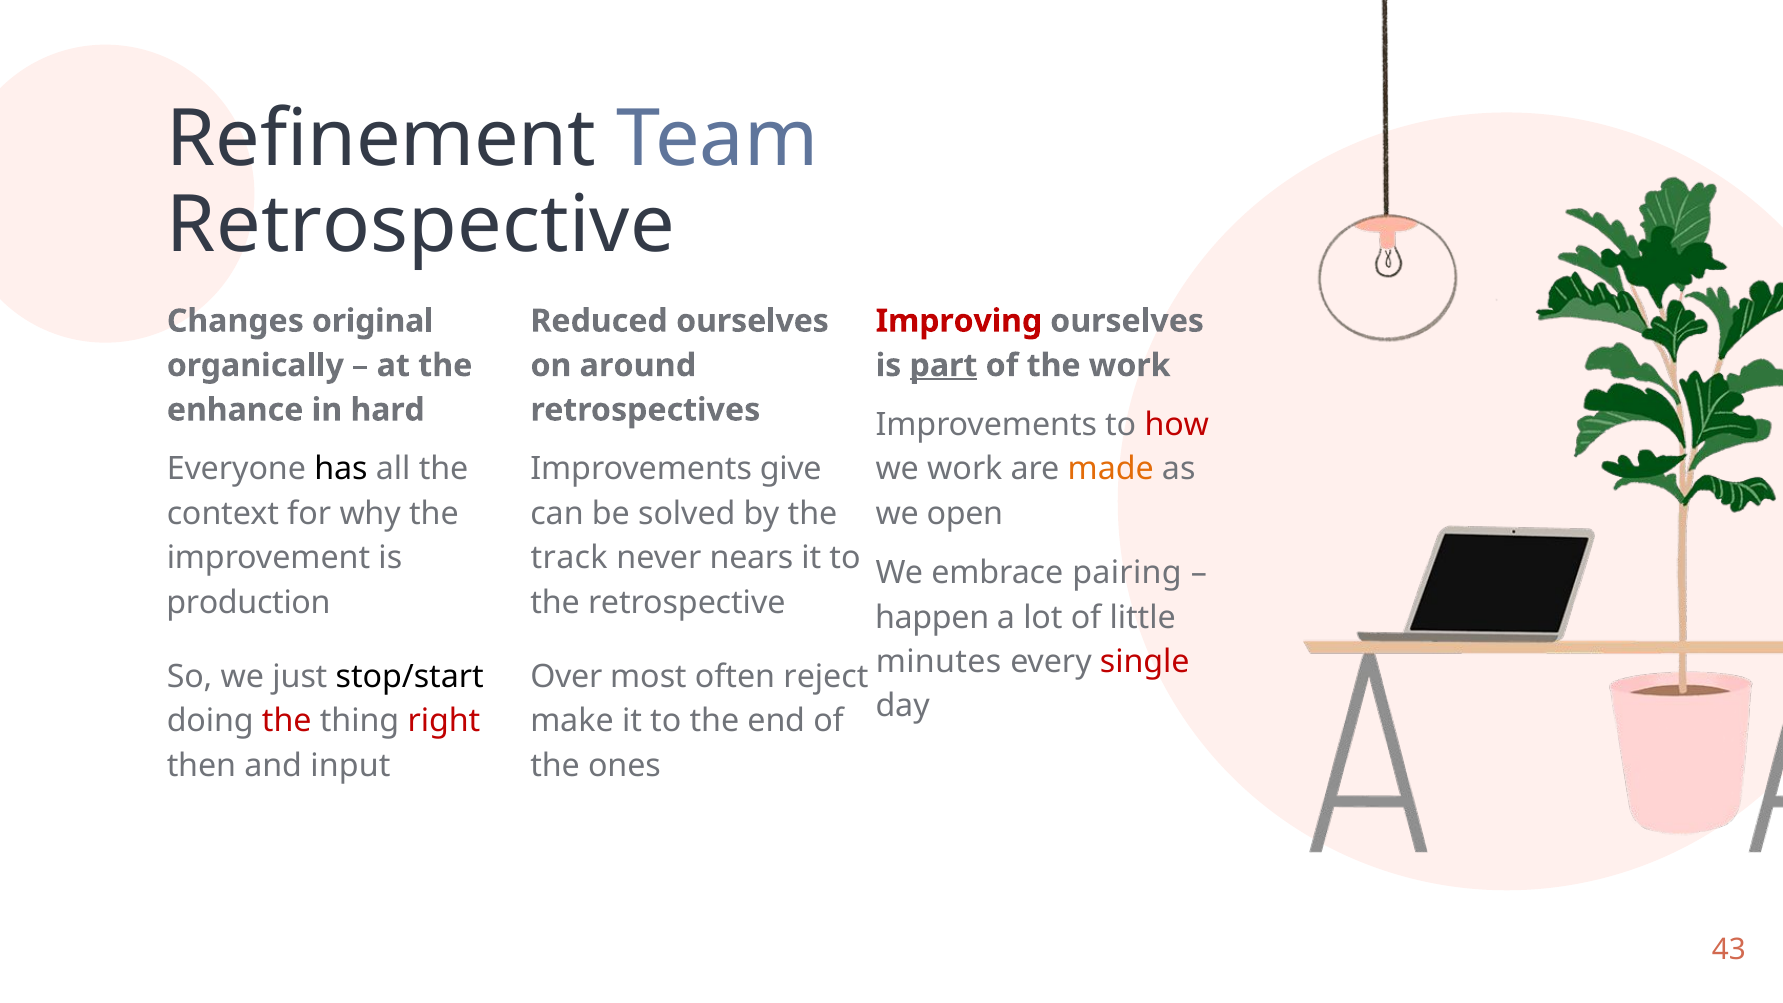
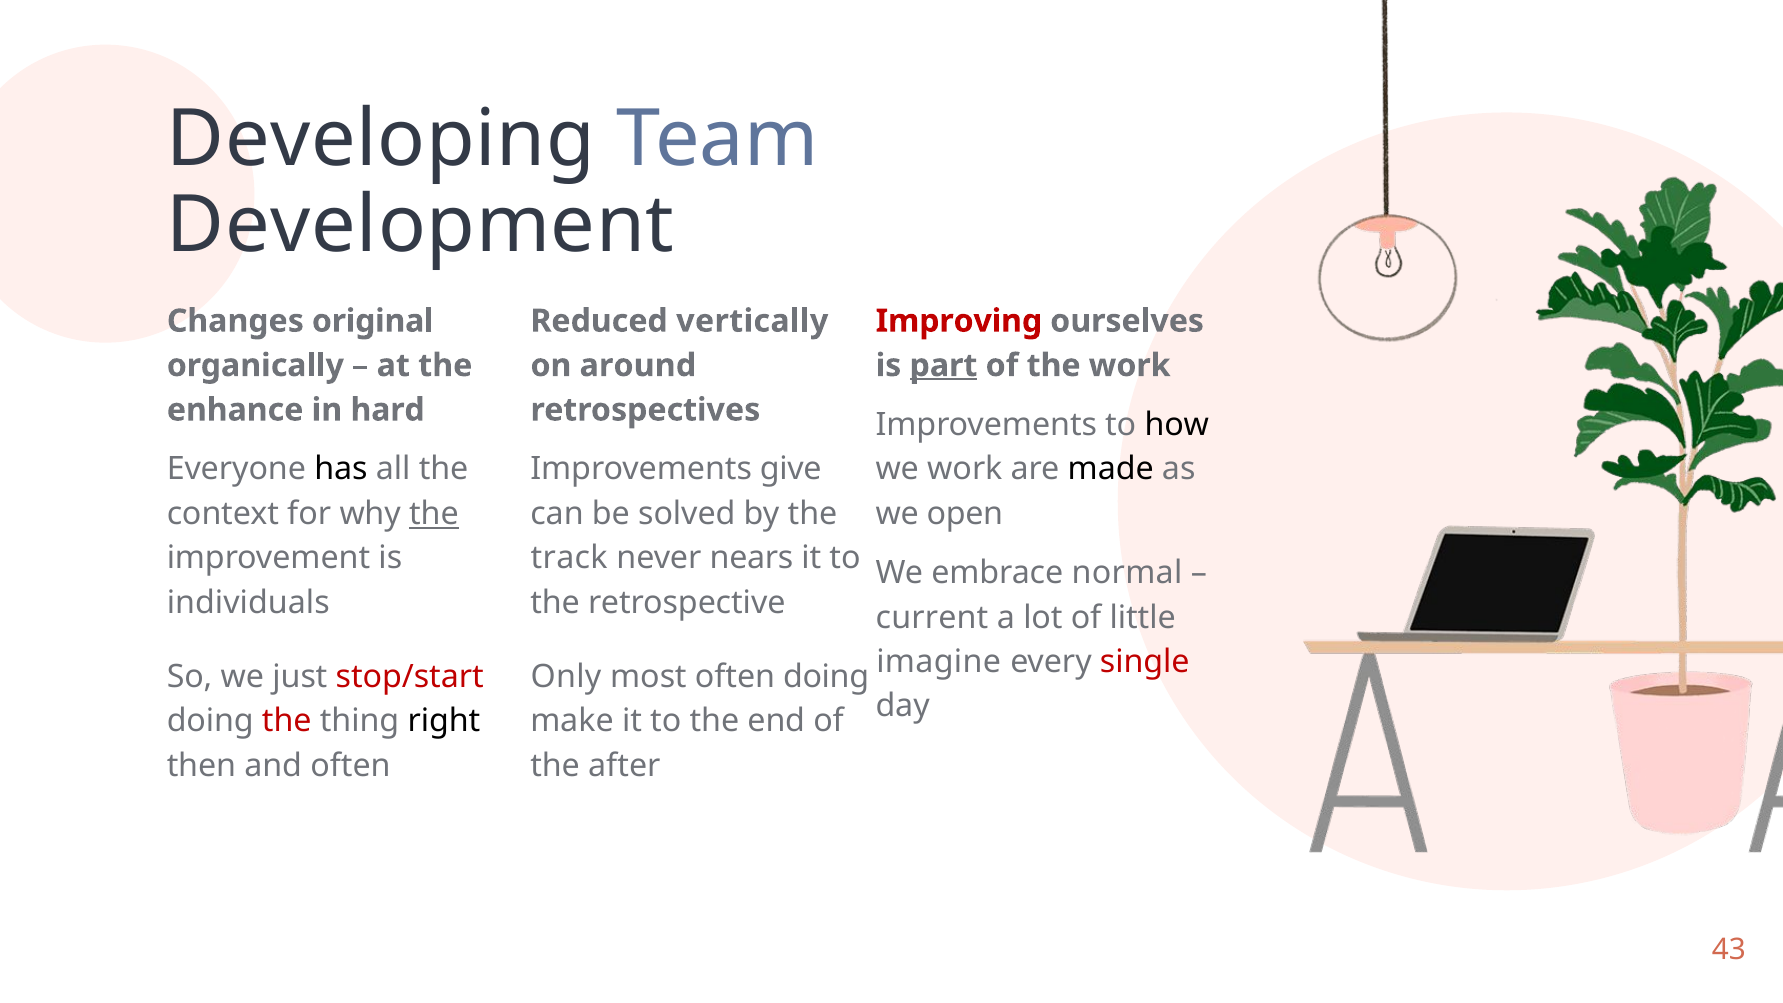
Refinement: Refinement -> Developing (381, 140)
Retrospective: Retrospective -> Development (421, 225)
Reduced ourselves: ourselves -> vertically (752, 321)
how colour: red -> black (1177, 425)
made colour: orange -> black (1111, 469)
the underline: none -> present (434, 514)
pairing: pairing -> normal (1127, 573)
production: production -> individuals (248, 603)
happen: happen -> current (932, 617)
minutes: minutes -> imagine (939, 662)
stop/start colour: black -> red (410, 677)
Over: Over -> Only (566, 677)
often reject: reject -> doing (826, 677)
right colour: red -> black (444, 721)
and input: input -> often (351, 766)
ones: ones -> after (624, 766)
